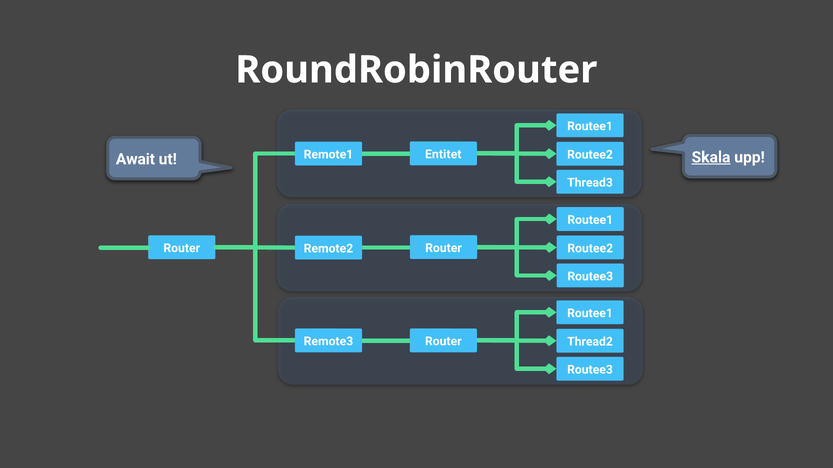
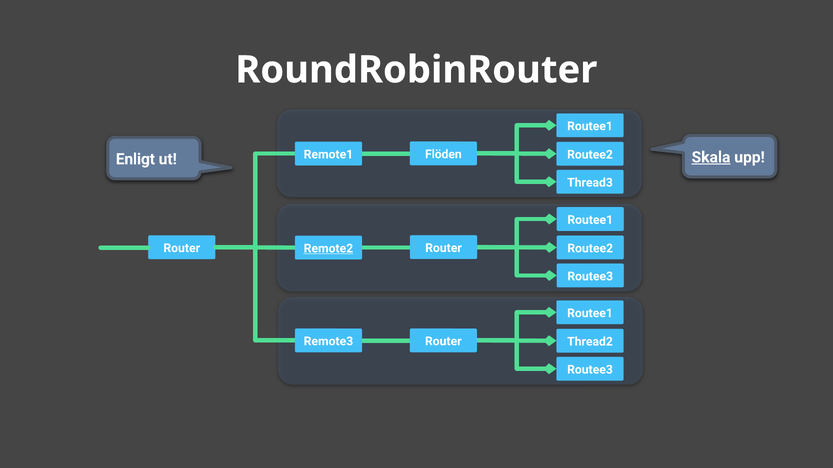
Entitet: Entitet -> Flöden (443, 154)
Await: Await -> Enligt (135, 159)
Remote2 underline: none -> present (328, 249)
